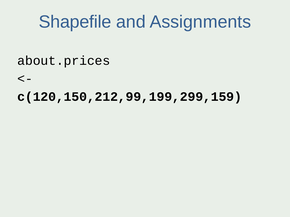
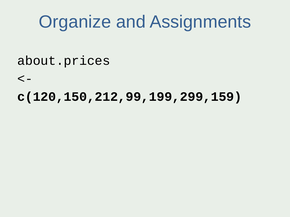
Shapefile: Shapefile -> Organize (75, 22)
